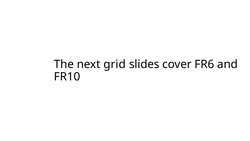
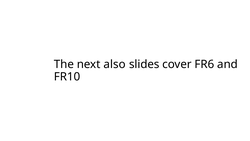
grid: grid -> also (115, 64)
